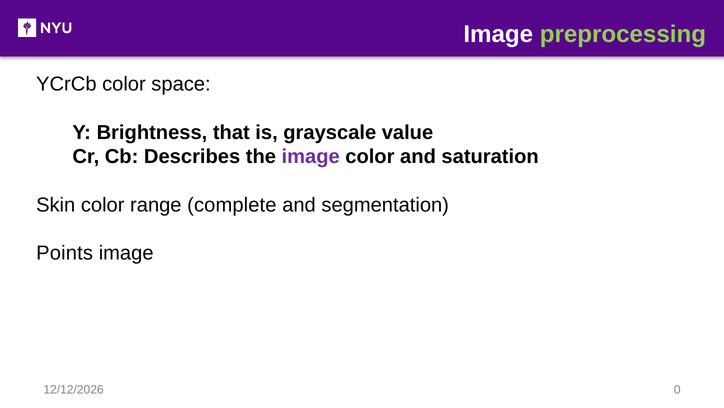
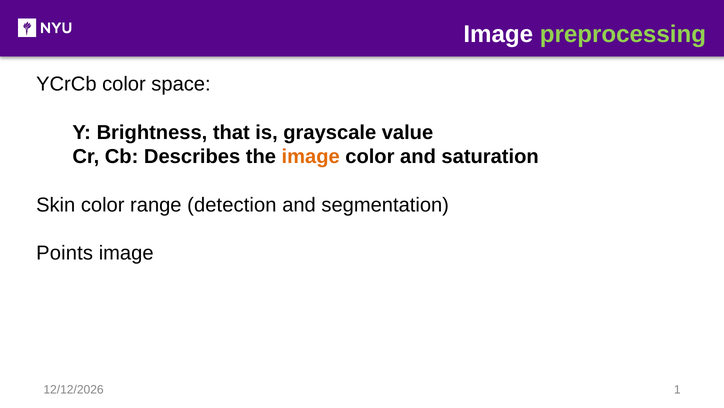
image colour: purple -> orange (311, 156)
complete: complete -> detection (232, 205)
0: 0 -> 1 (677, 389)
